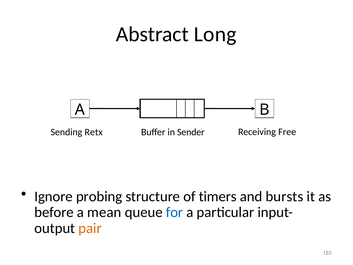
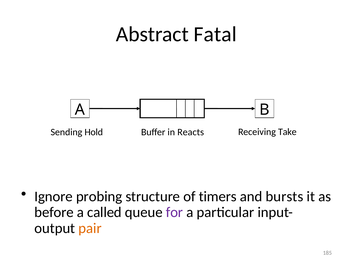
Long: Long -> Fatal (215, 34)
Retx: Retx -> Hold (94, 132)
Sender: Sender -> Reacts (191, 132)
Free: Free -> Take (287, 132)
mean: mean -> called (104, 212)
for colour: blue -> purple (175, 212)
